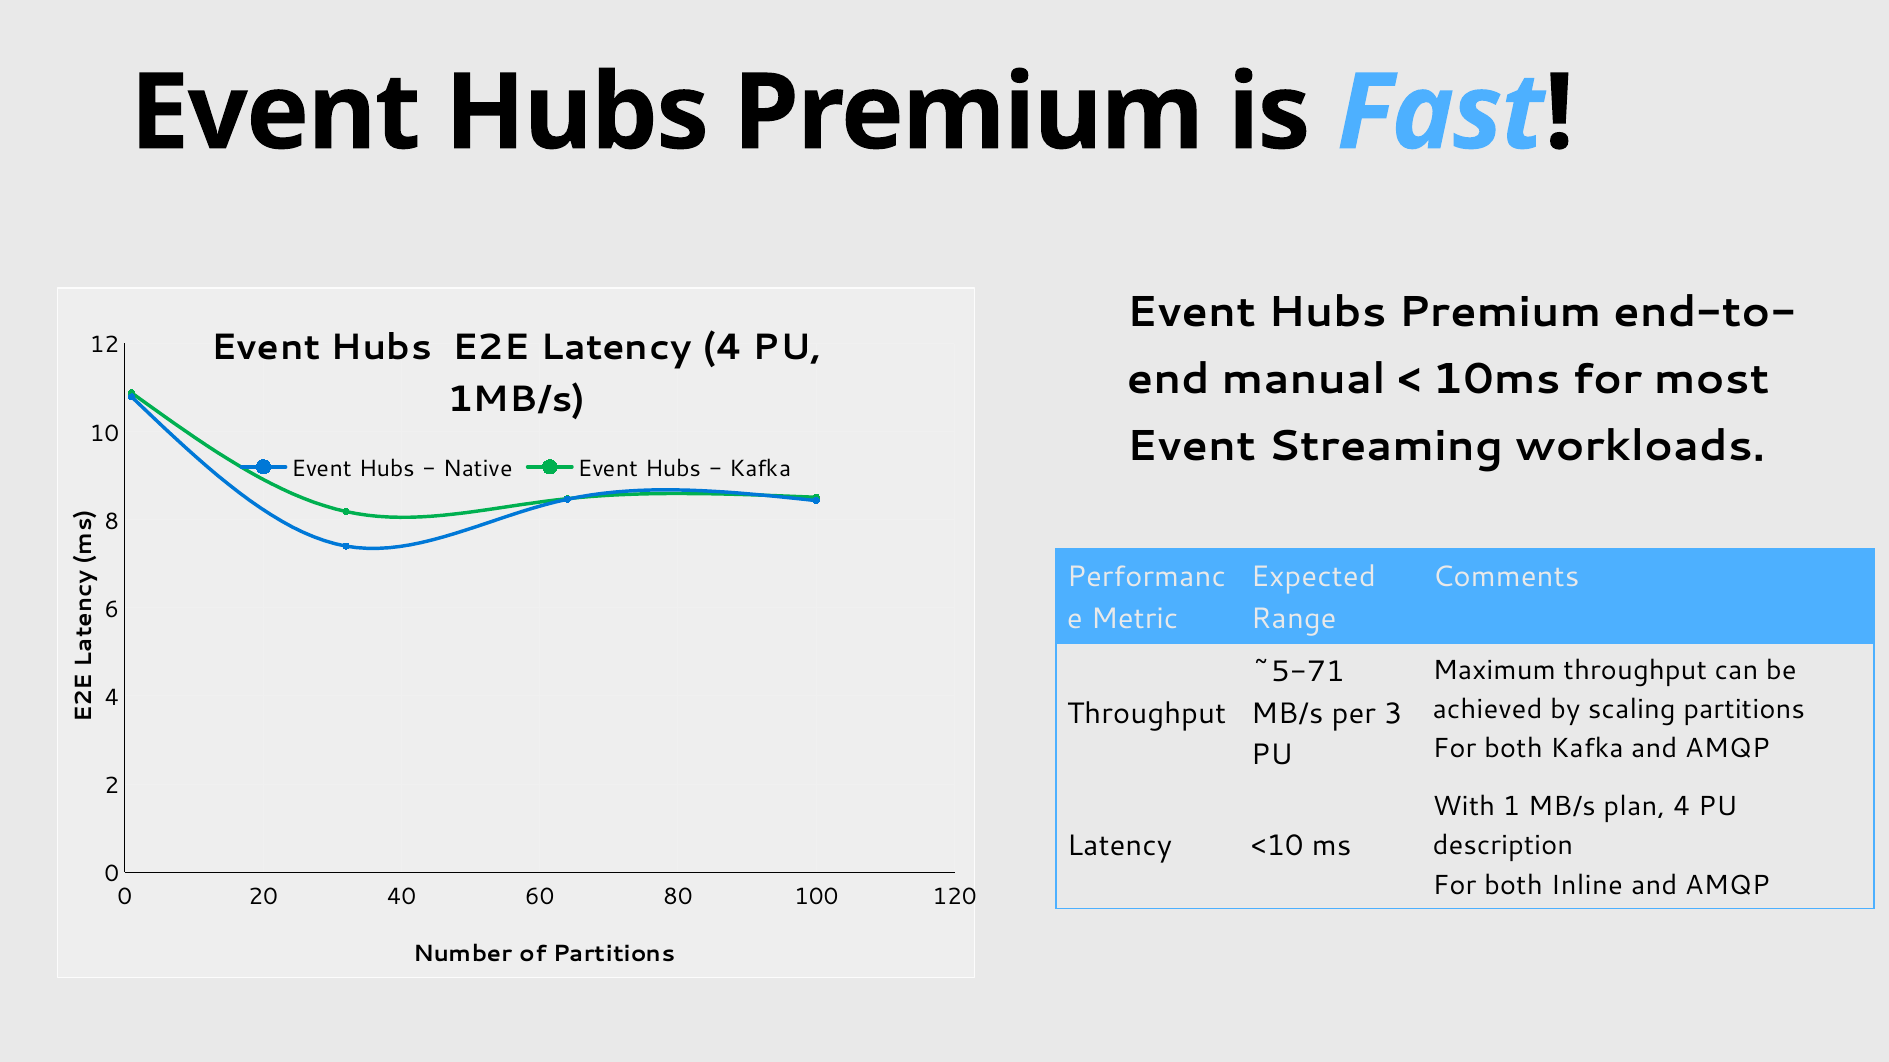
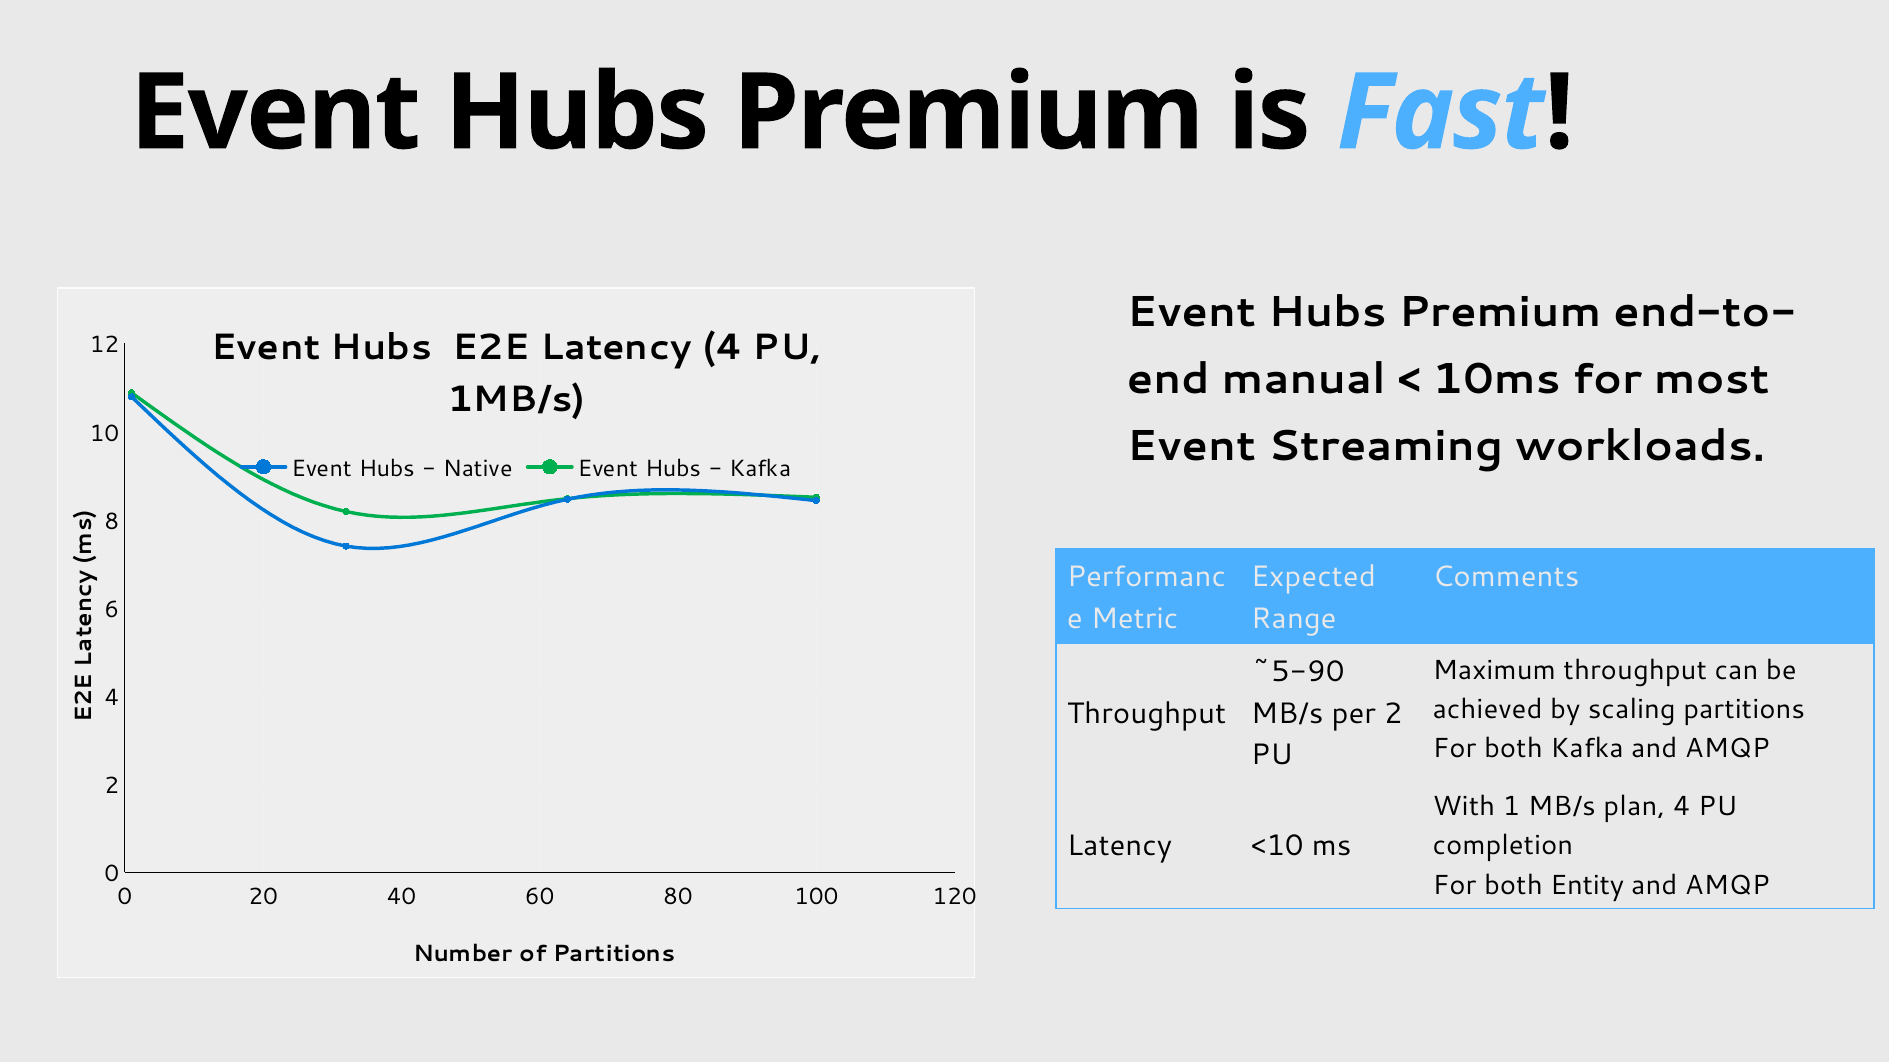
~5-71: ~5-71 -> ~5-90 (1298, 672)
per 3: 3 -> 2 (1393, 714)
description: description -> completion (1503, 846)
Inline: Inline -> Entity (1587, 885)
